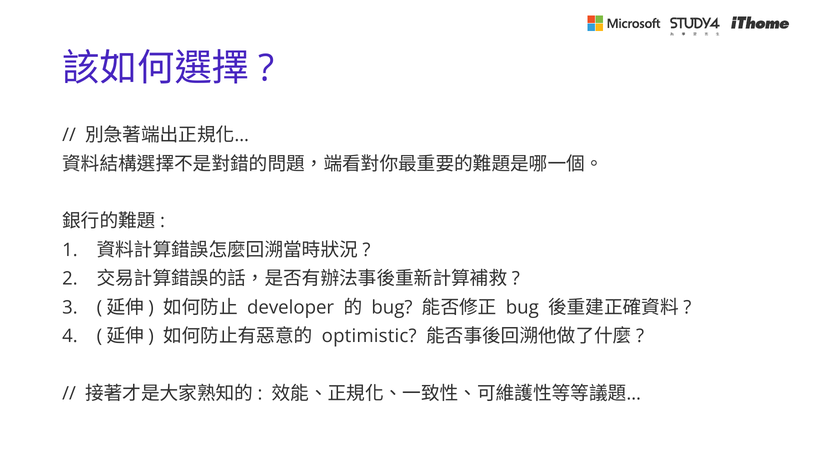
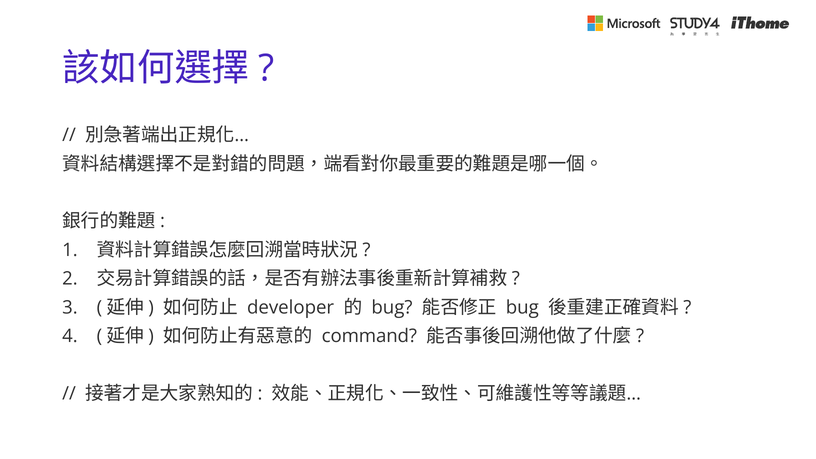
optimistic: optimistic -> command (369, 336)
